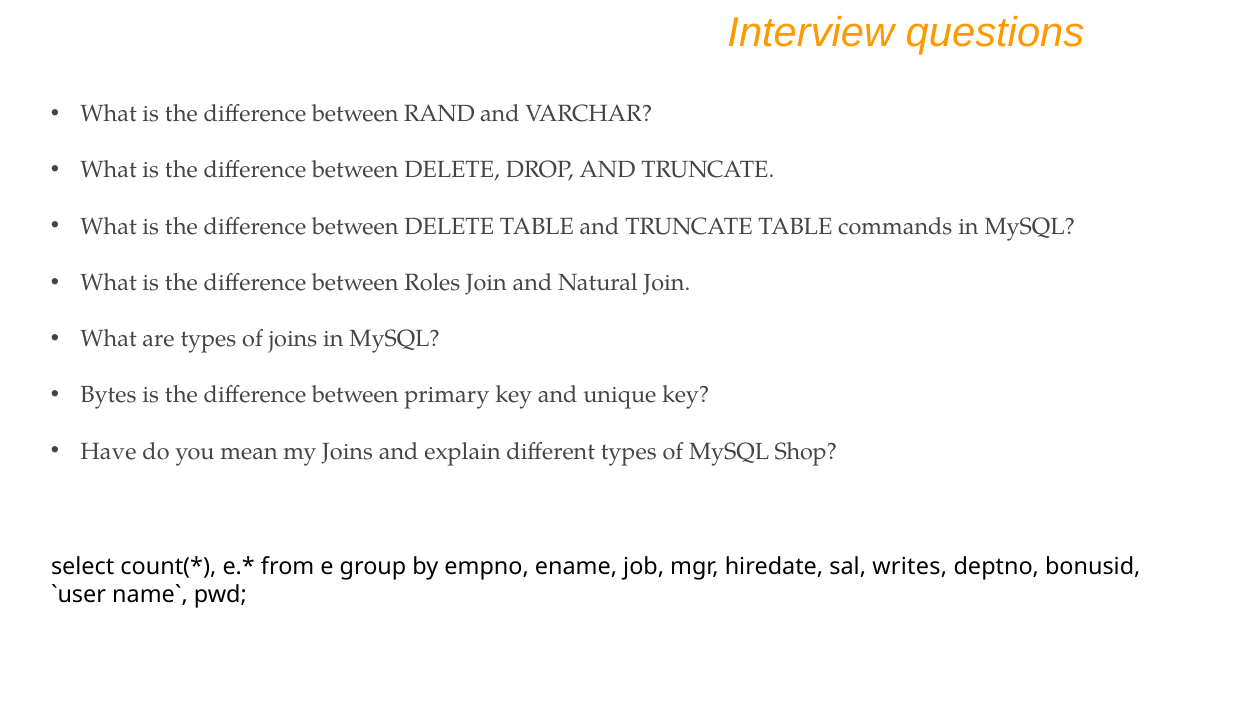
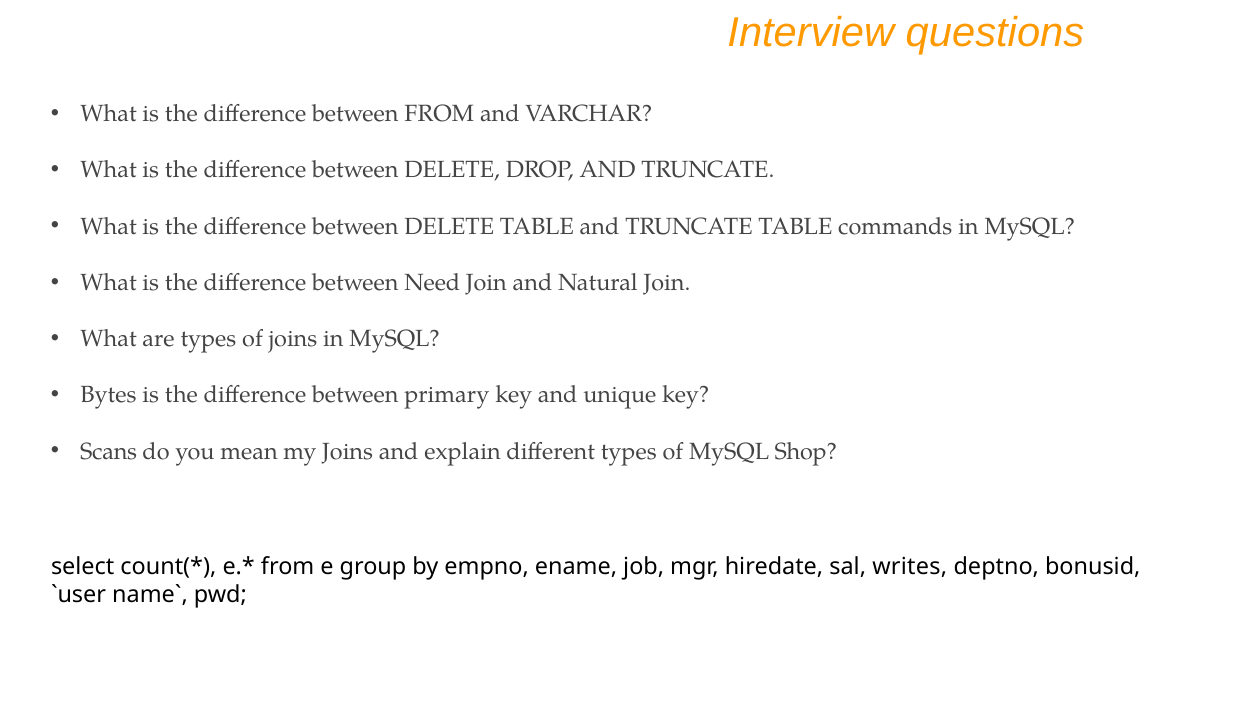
between RAND: RAND -> FROM (439, 114)
Roles: Roles -> Need (432, 283)
Have: Have -> Scans (109, 452)
